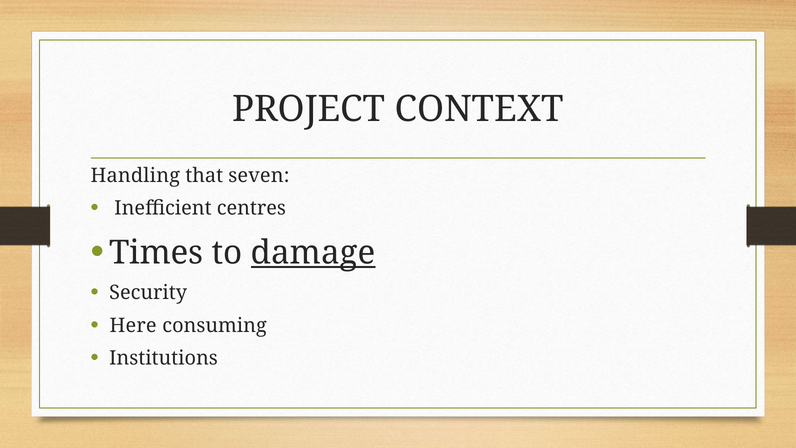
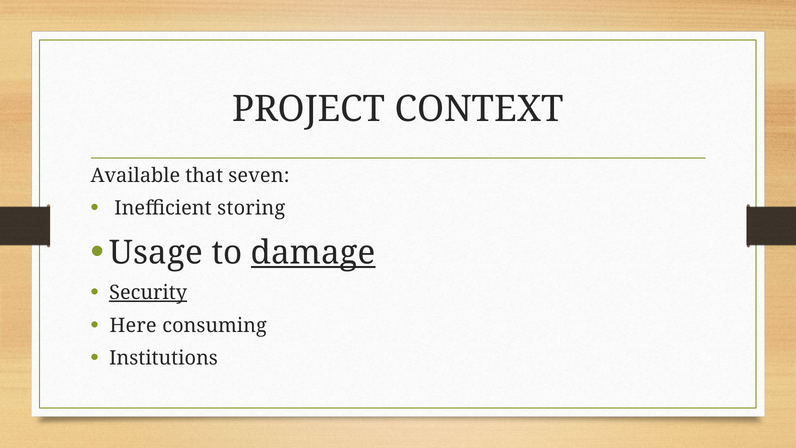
Handling: Handling -> Available (135, 175)
centres: centres -> storing (251, 208)
Times: Times -> Usage (156, 253)
Security underline: none -> present (148, 293)
